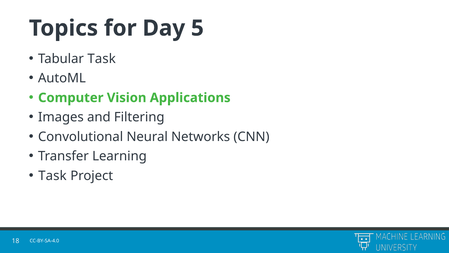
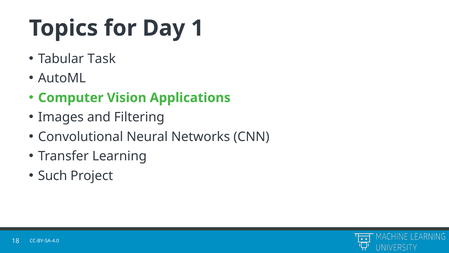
5: 5 -> 1 (197, 28)
Task: Task -> Such (53, 175)
